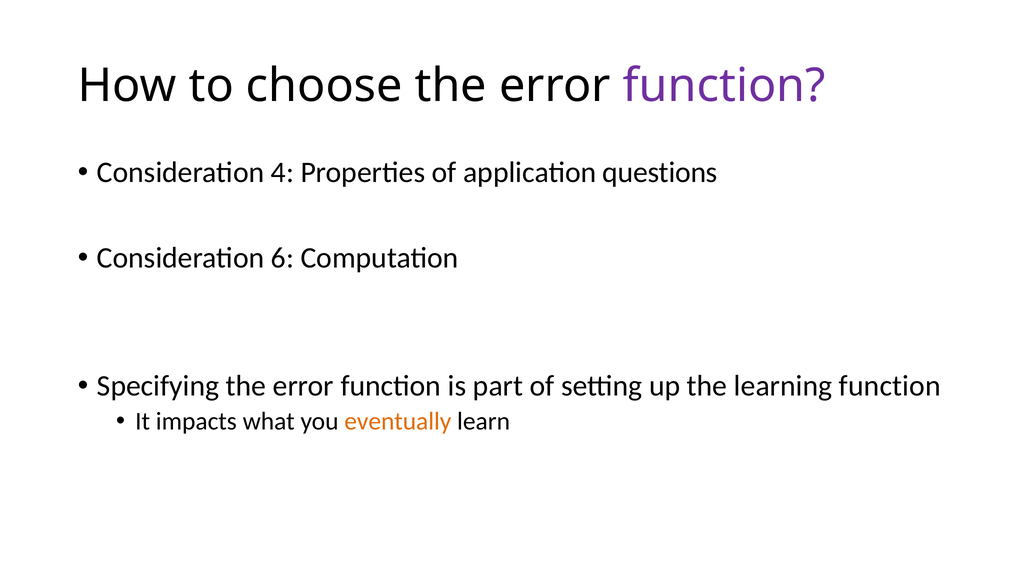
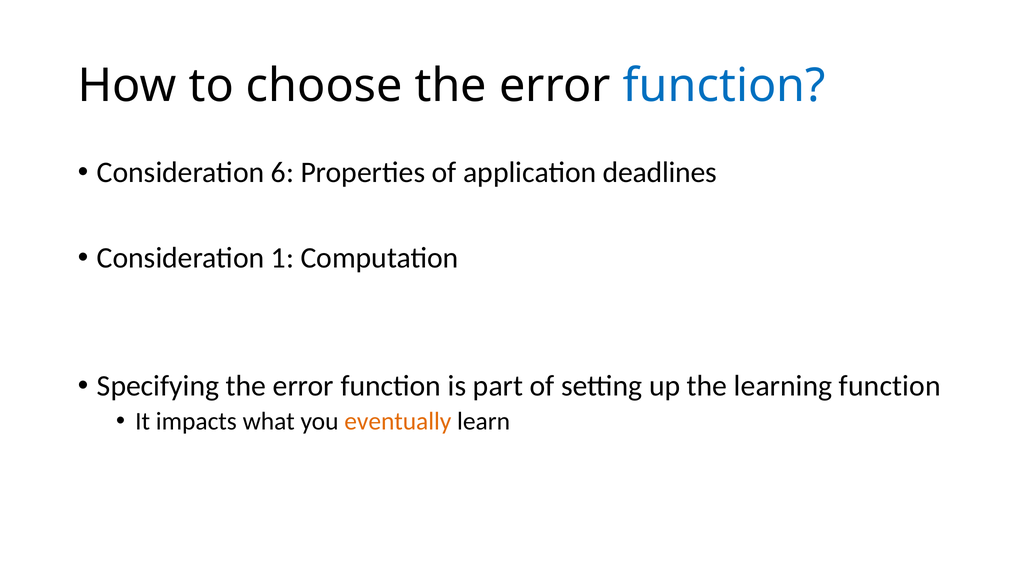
function colour: purple -> blue (724, 86)
4: 4 -> 6 (282, 172)
questions: questions -> deadlines (660, 172)
6: 6 -> 1 (282, 258)
